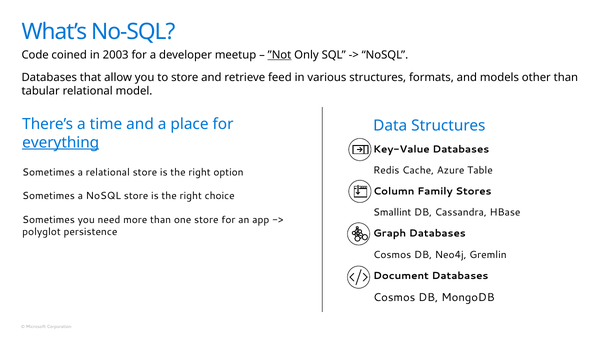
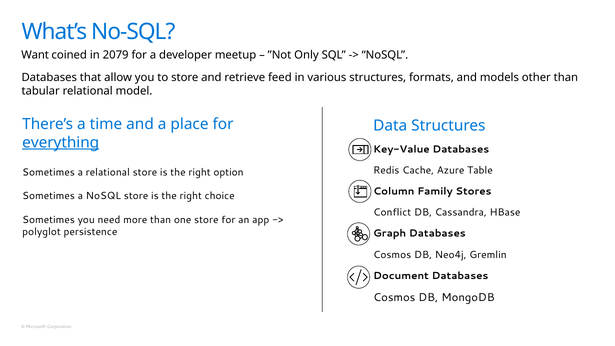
Code: Code -> Want (35, 55)
2003: 2003 -> 2079 (116, 55)
”Not underline: present -> none (280, 55)
Smallint: Smallint -> Conflict (392, 212)
